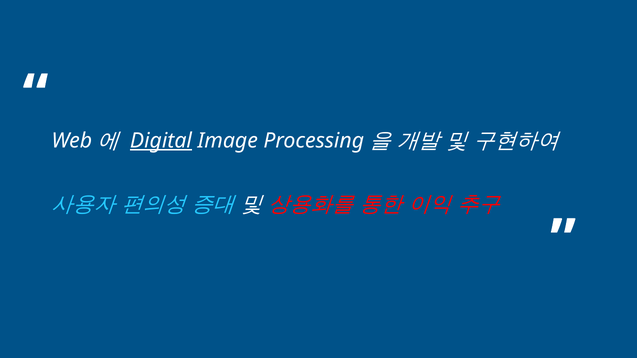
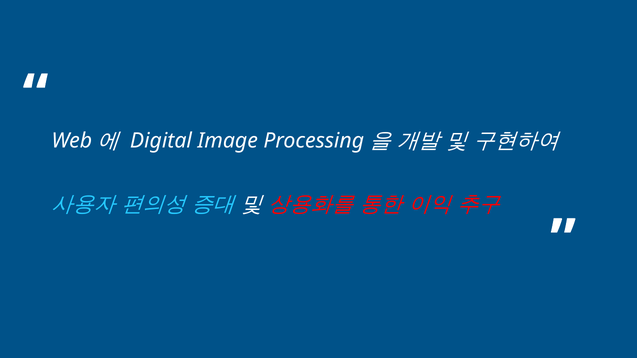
Digital underline: present -> none (161, 141)
